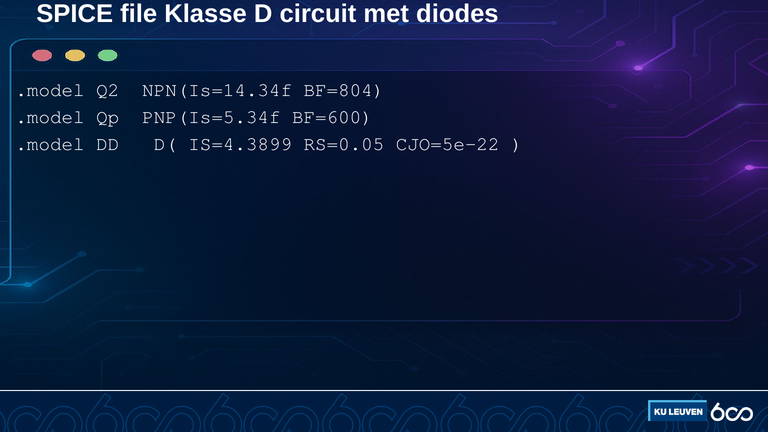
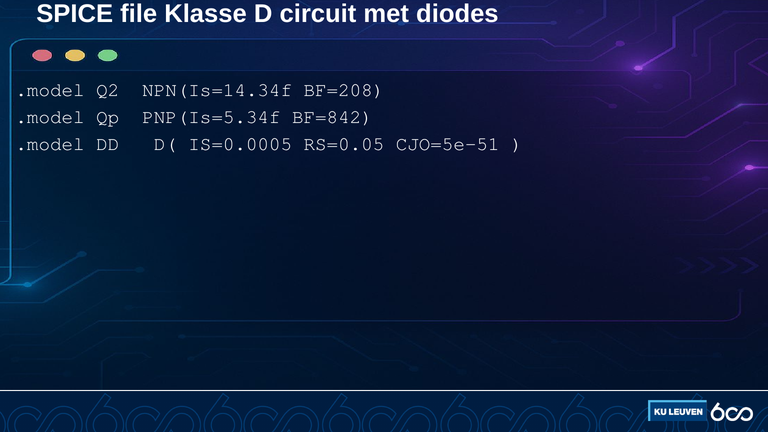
BF=804: BF=804 -> BF=208 (344, 90)
BF=600: BF=600 -> BF=842 (332, 117)
IS=4.3899: IS=4.3899 -> IS=0.0005 (240, 144)
CJO=5e-22: CJO=5e-22 -> CJO=5e-51 (448, 144)
